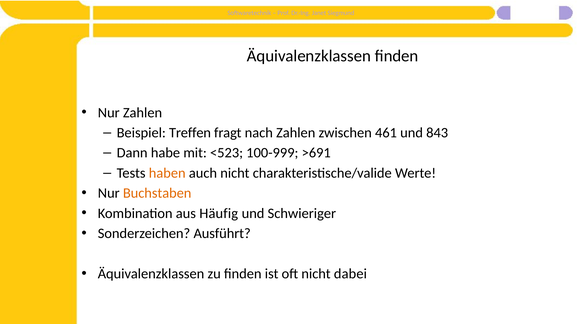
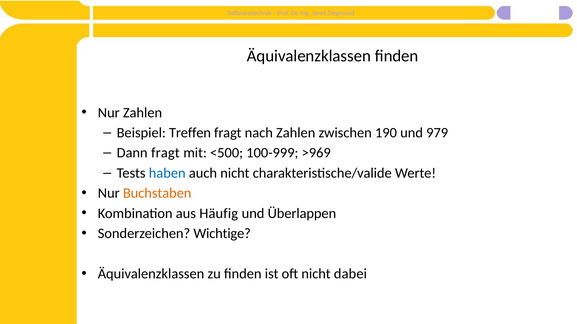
461: 461 -> 190 (386, 133)
843: 843 -> 979 (437, 133)
Dann habe: habe -> fragt (165, 153)
<523: <523 -> <500 (227, 153)
>691: >691 -> >969 (316, 153)
haben colour: orange -> blue (167, 173)
Schwieriger: Schwieriger -> Überlappen (302, 214)
Ausführt: Ausführt -> Wichtige (222, 234)
